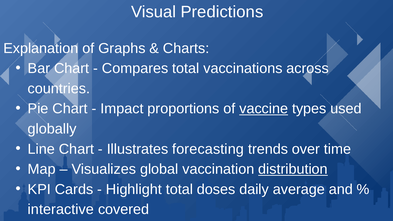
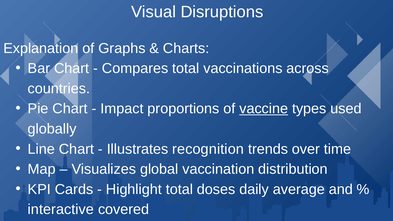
Predictions: Predictions -> Disruptions (222, 12)
forecasting: forecasting -> recognition (208, 149)
distribution underline: present -> none (293, 169)
